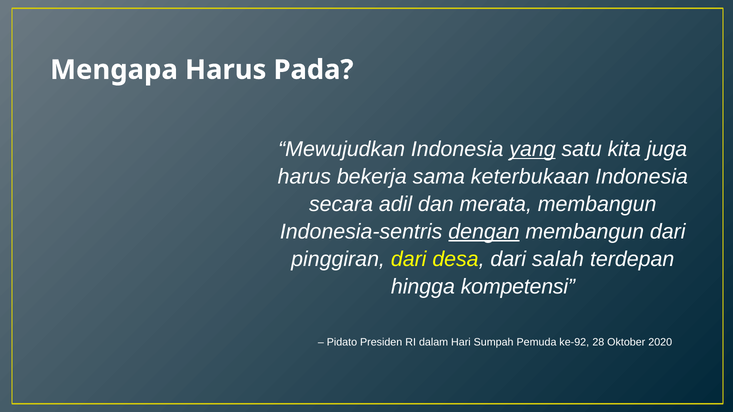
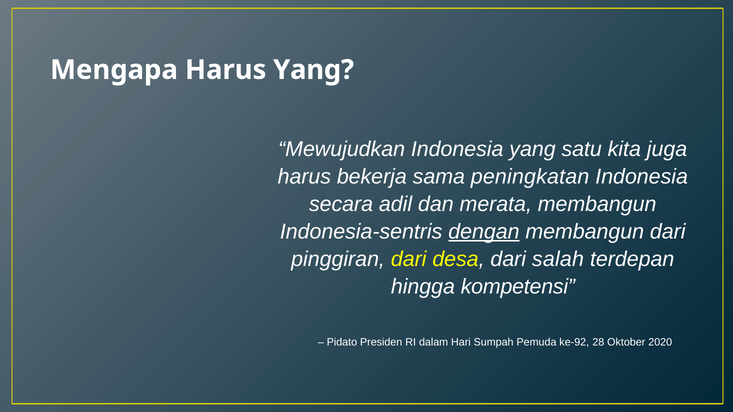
Harus Pada: Pada -> Yang (314, 70)
yang underline: present -> none (533, 149)
keterbukaan: keterbukaan -> peningkatan (530, 177)
